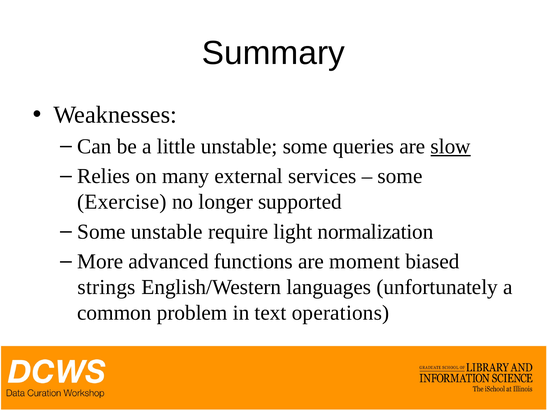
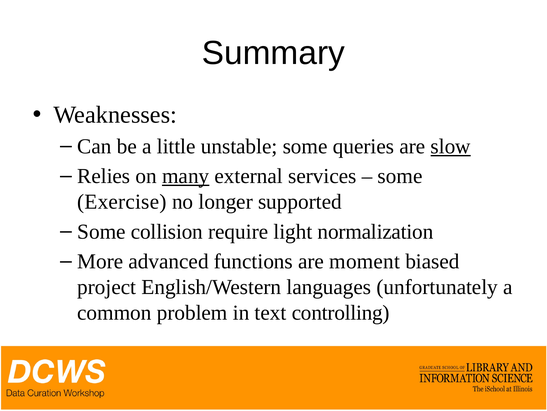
many underline: none -> present (186, 176)
Some unstable: unstable -> collision (167, 231)
strings: strings -> project (107, 287)
operations: operations -> controlling (341, 312)
